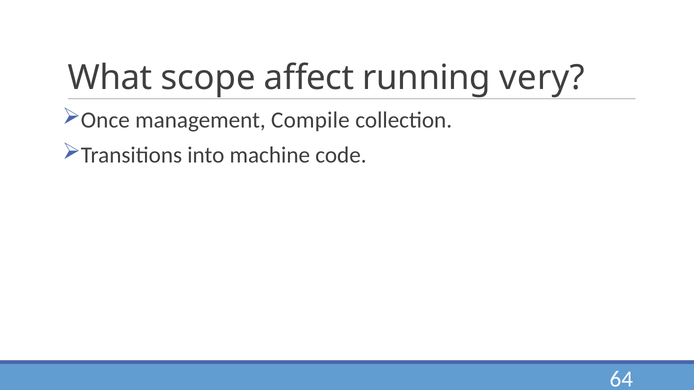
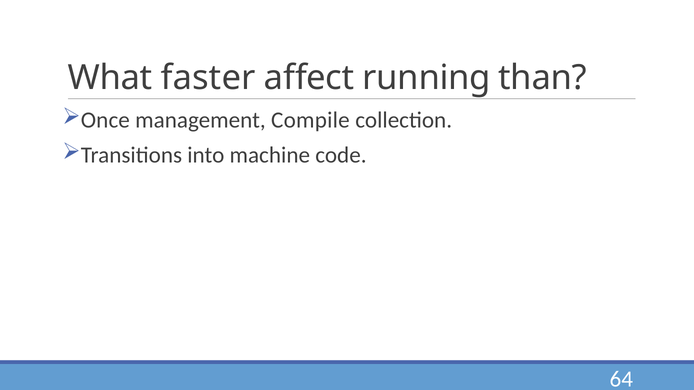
scope: scope -> faster (208, 78)
very: very -> than (543, 78)
